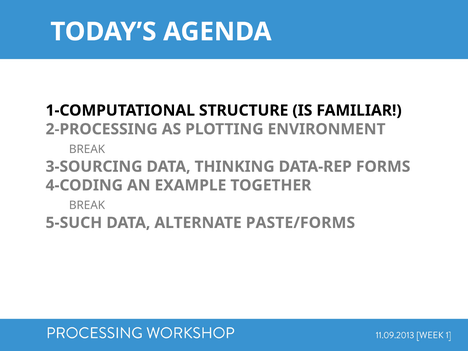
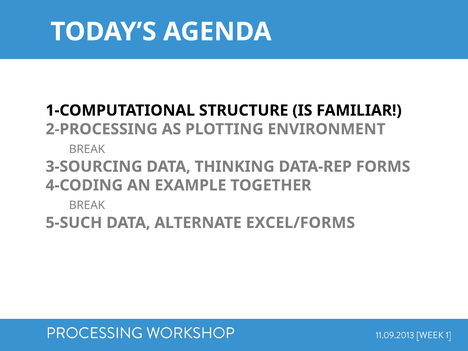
PASTE/FORMS: PASTE/FORMS -> EXCEL/FORMS (300, 223)
